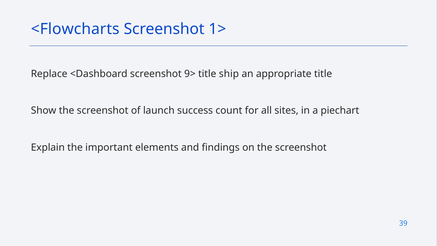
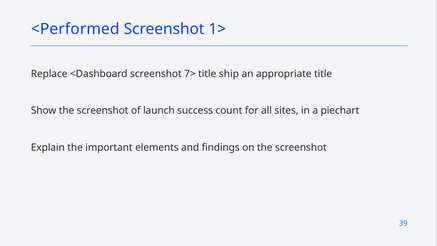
<Flowcharts: <Flowcharts -> <Performed (75, 29)
9>: 9> -> 7> (190, 74)
